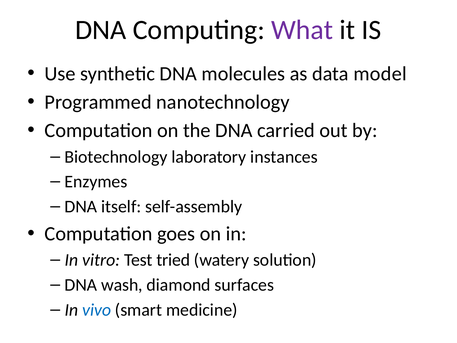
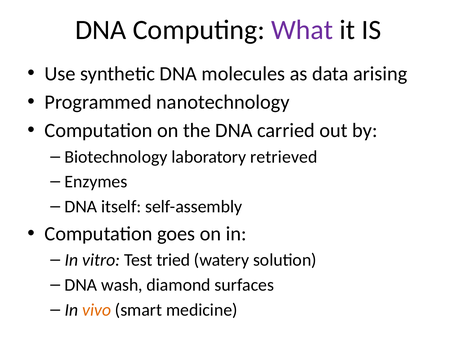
model: model -> arising (380, 74)
instances: instances -> retrieved (284, 157)
vivo colour: blue -> orange (97, 310)
